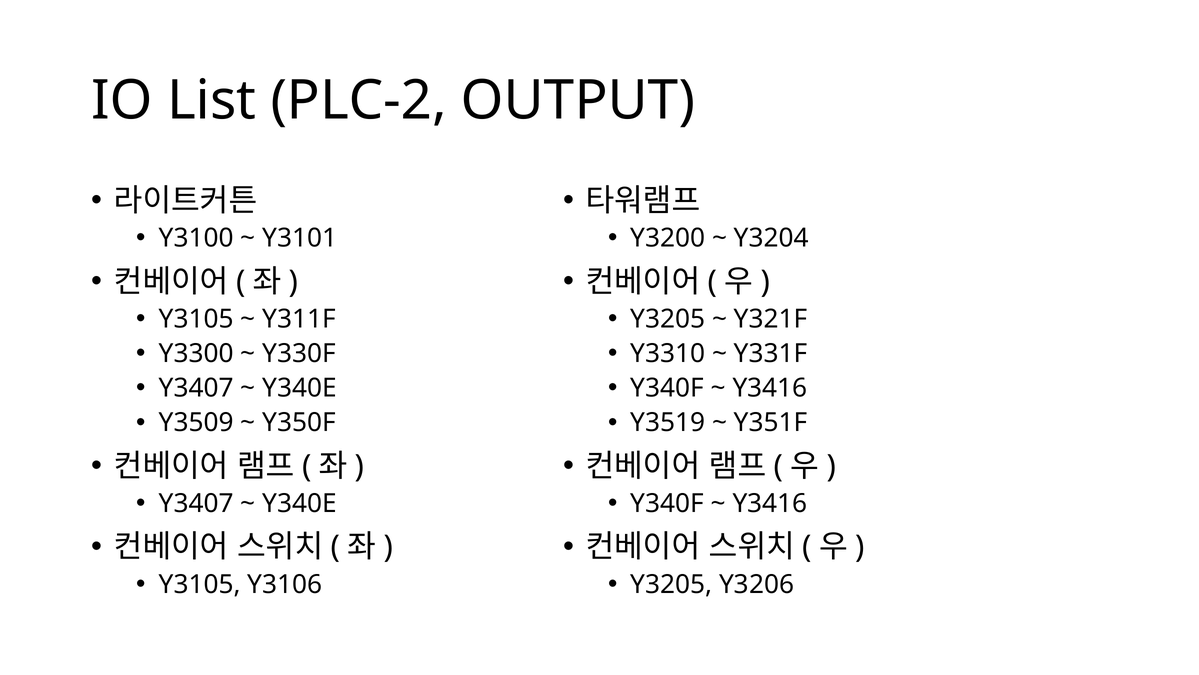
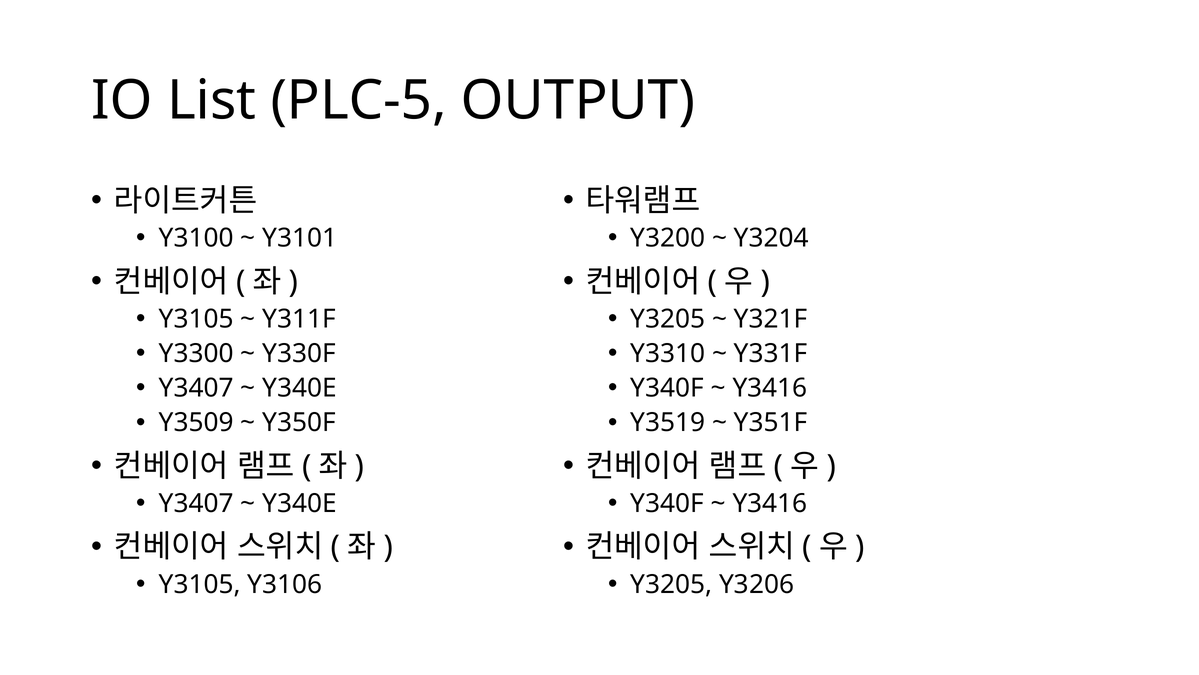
PLC-2: PLC-2 -> PLC-5 (359, 101)
